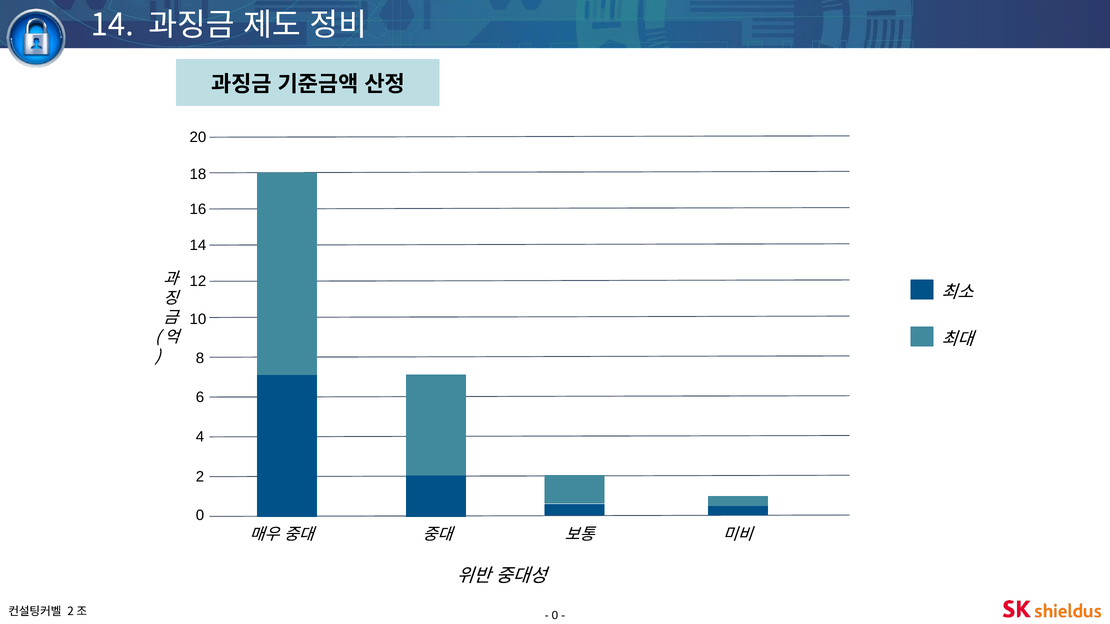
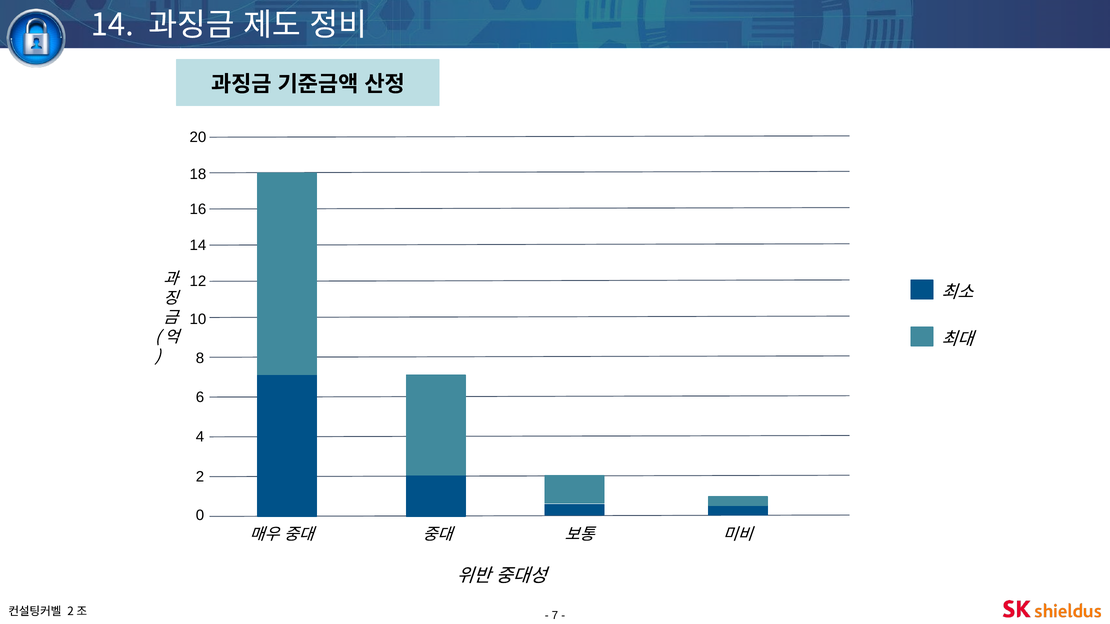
0: 0 -> 7 (555, 616)
